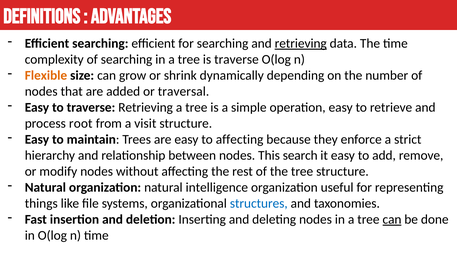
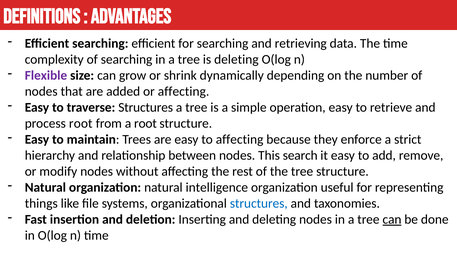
retrieving underline: present -> none (301, 43)
is traverse: traverse -> deleting (236, 59)
Flexible colour: orange -> purple (46, 75)
or traversal: traversal -> affecting (184, 91)
traverse Retrieving: Retrieving -> Structures (146, 107)
a visit: visit -> root (145, 123)
